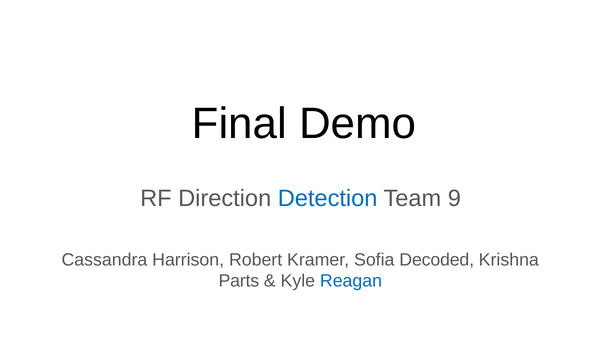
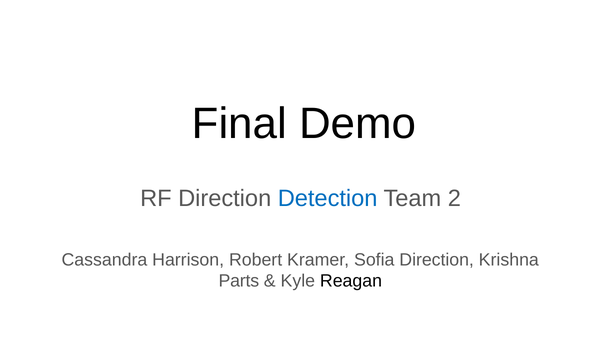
9: 9 -> 2 (454, 198)
Sofia Decoded: Decoded -> Direction (437, 260)
Reagan colour: blue -> black (351, 281)
